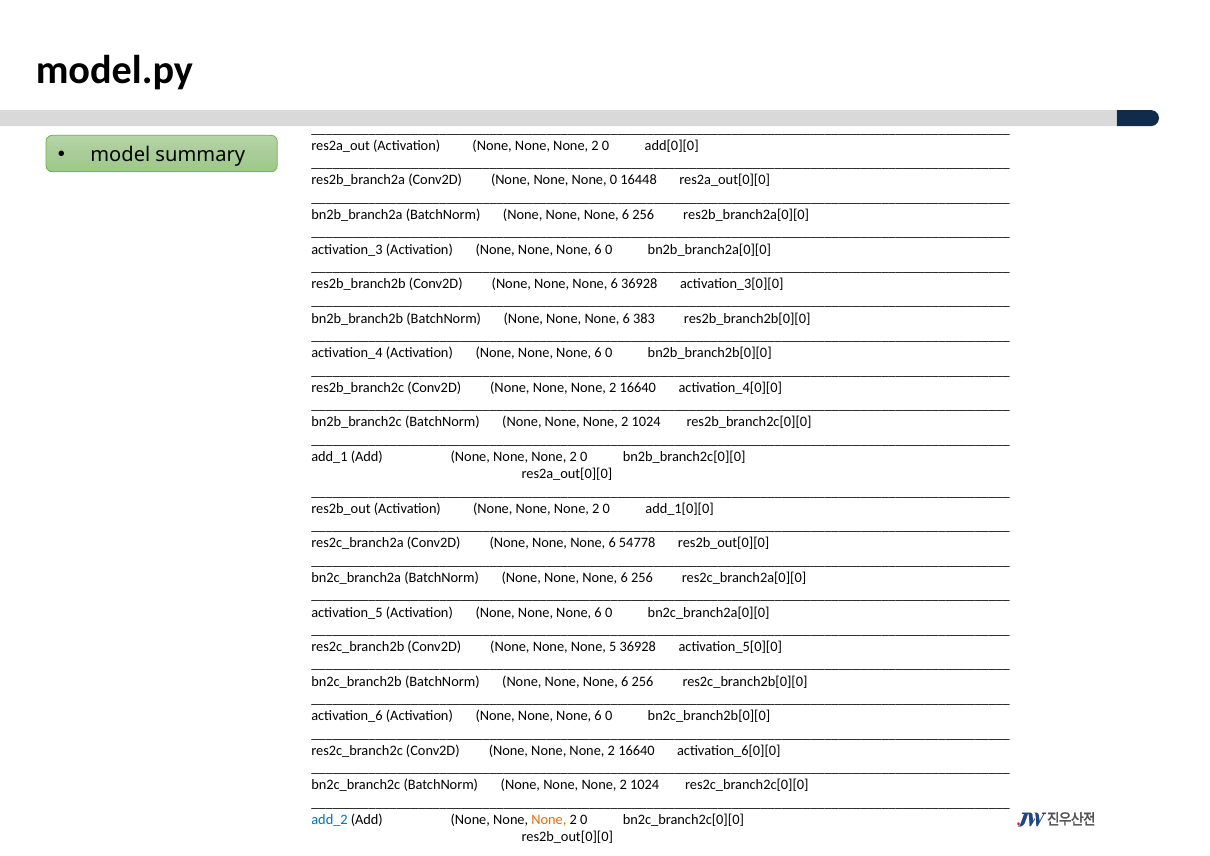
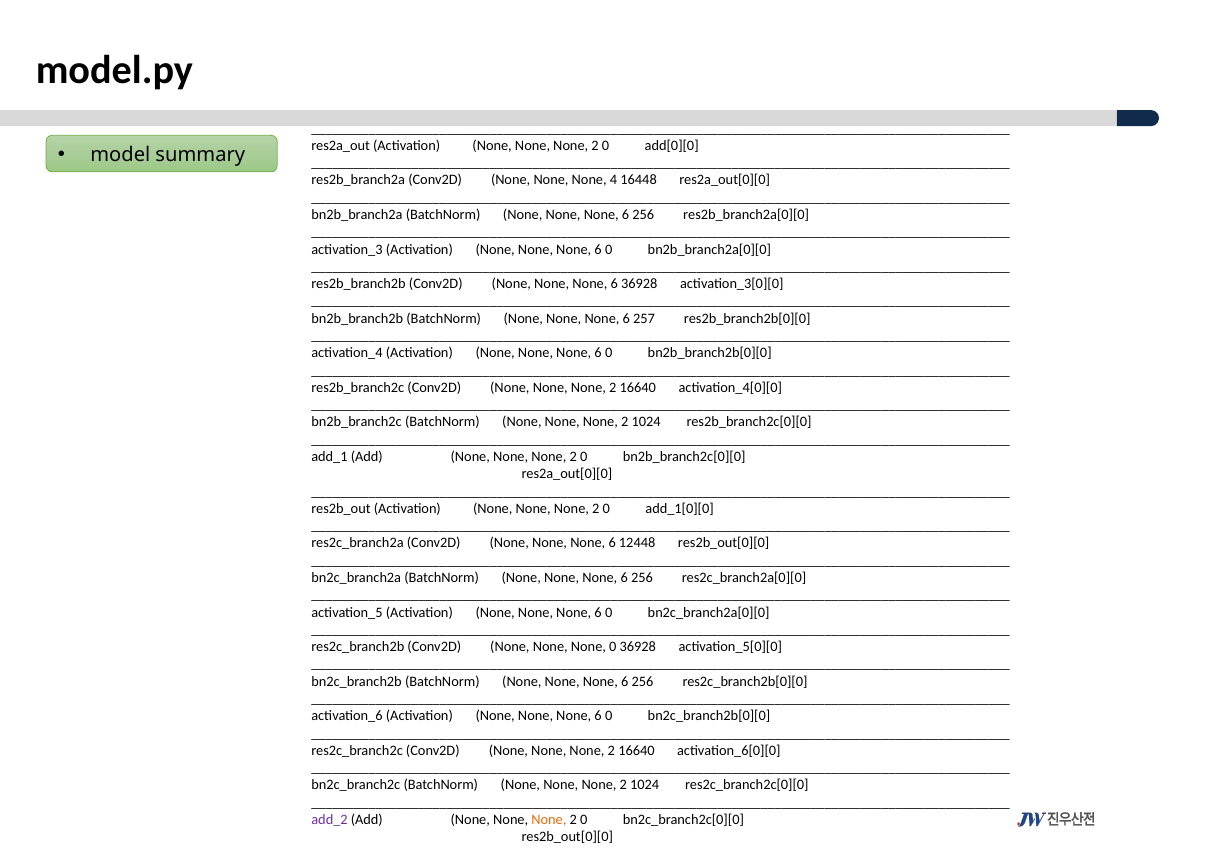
None 0: 0 -> 4 (614, 180)
383: 383 -> 257 (644, 318)
54778: 54778 -> 12448 (637, 543)
None 5: 5 -> 0 (613, 647)
add_2 colour: blue -> purple (330, 819)
